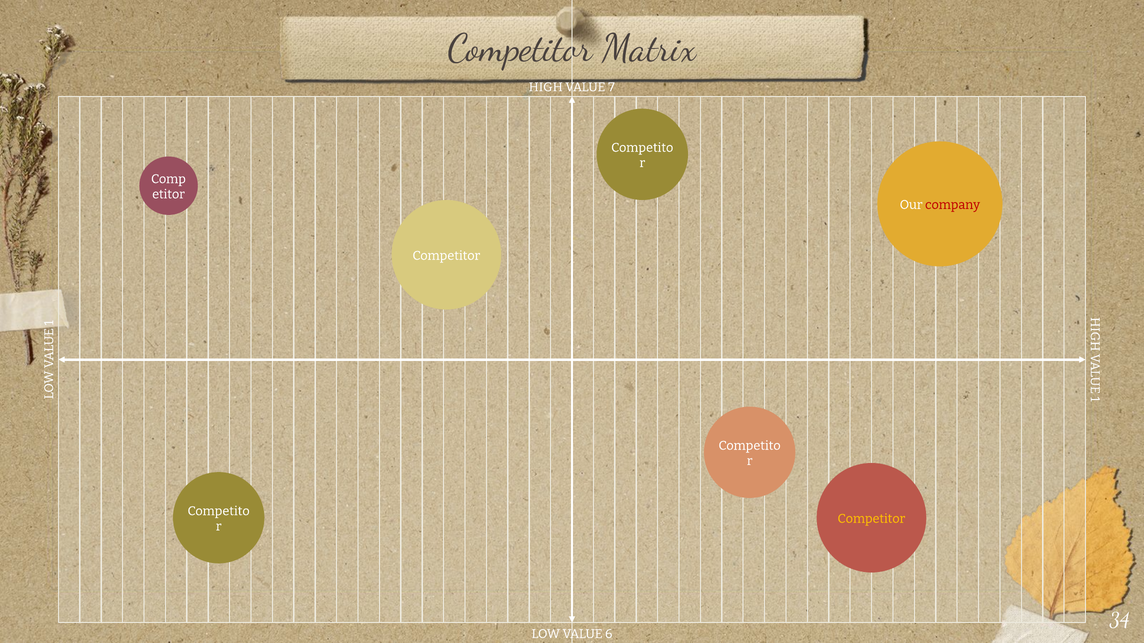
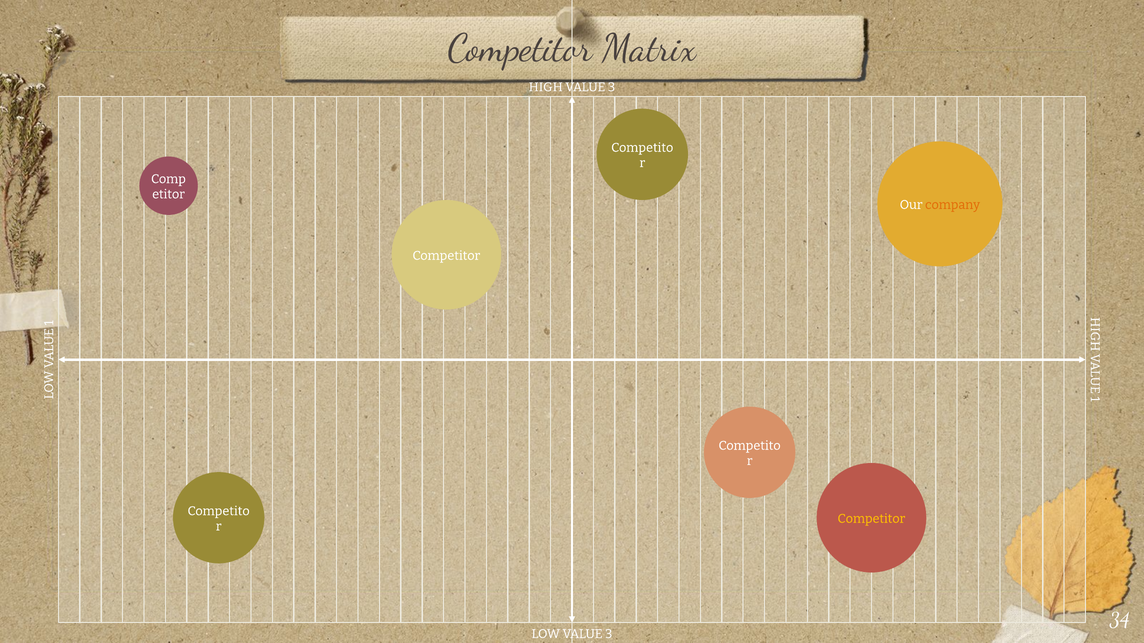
HIGH VALUE 7: 7 -> 3 (612, 87)
company colour: red -> orange (952, 205)
LOW VALUE 6: 6 -> 3 (609, 634)
